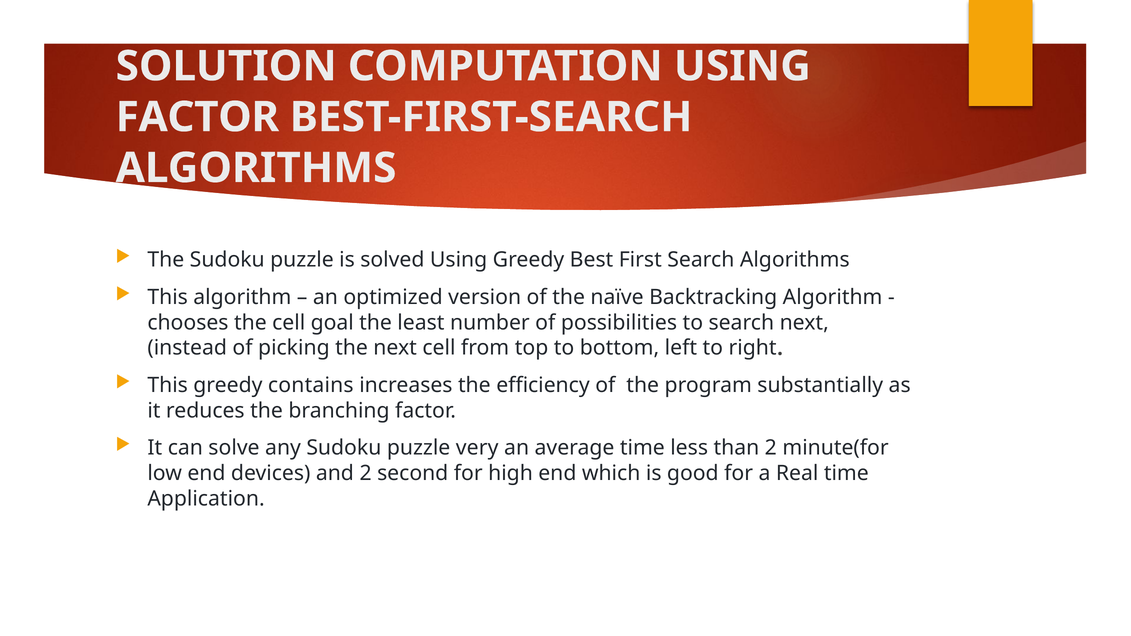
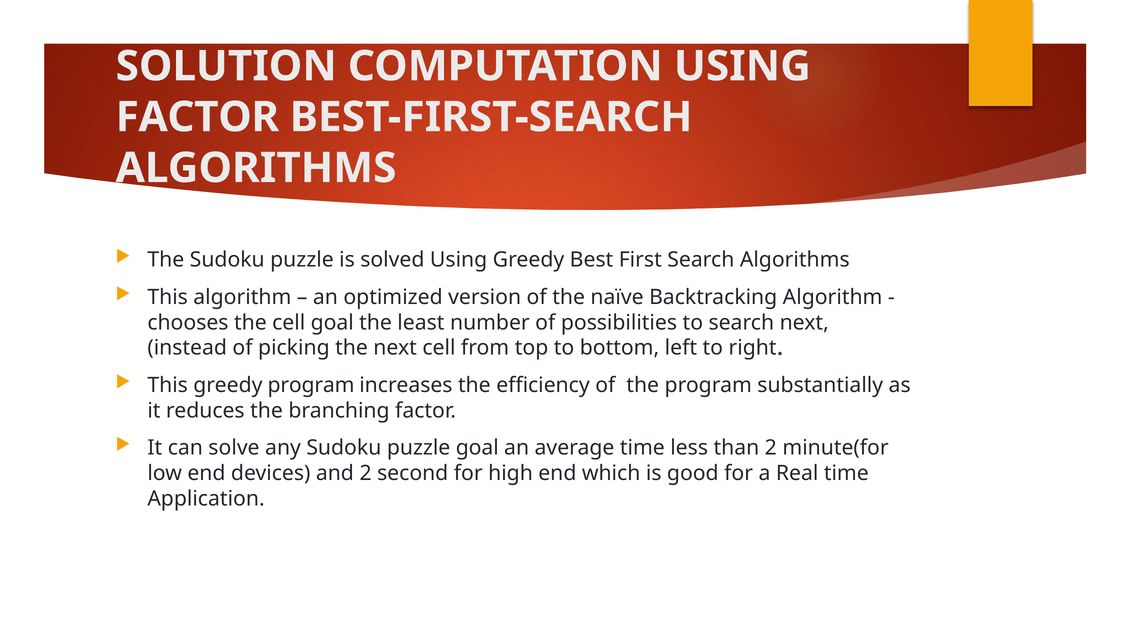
greedy contains: contains -> program (311, 385)
puzzle very: very -> goal (477, 448)
